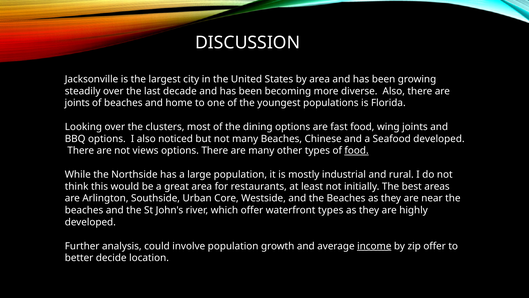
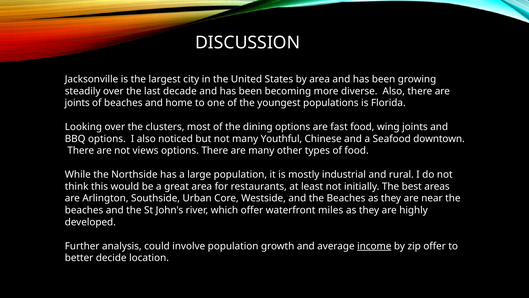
many Beaches: Beaches -> Youthful (281, 139)
Seafood developed: developed -> downtown (439, 139)
food underline: present -> none (357, 150)
waterfront types: types -> miles (331, 210)
